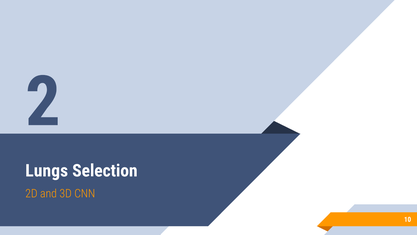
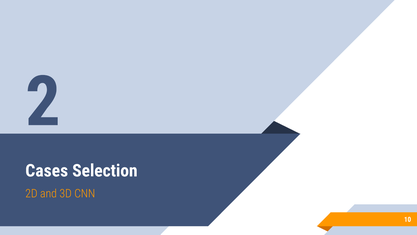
Lungs: Lungs -> Cases (47, 170)
